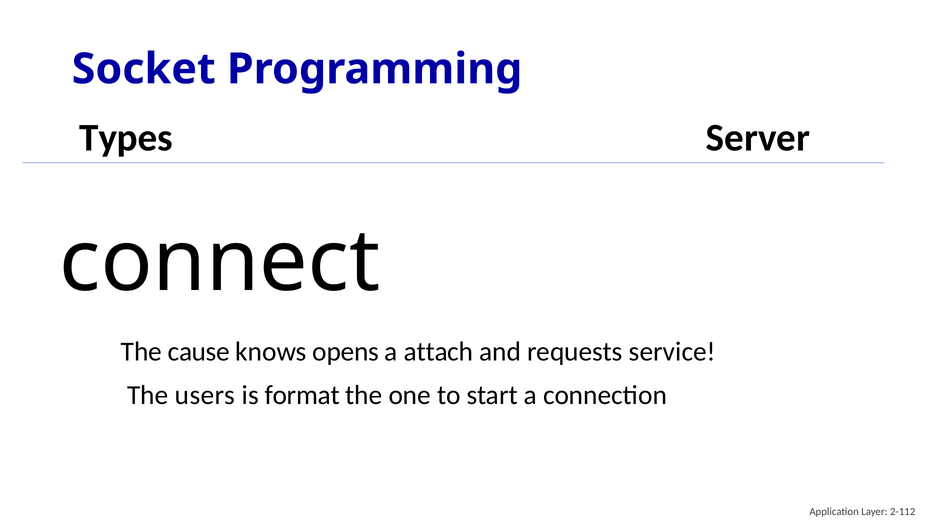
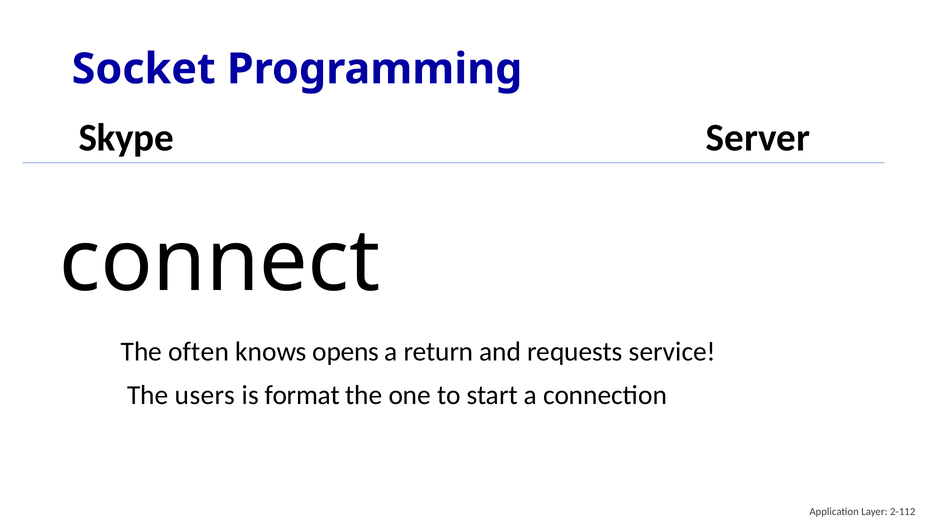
Types: Types -> Skype (126, 138)
cause: cause -> often (199, 352)
attach: attach -> return (438, 352)
